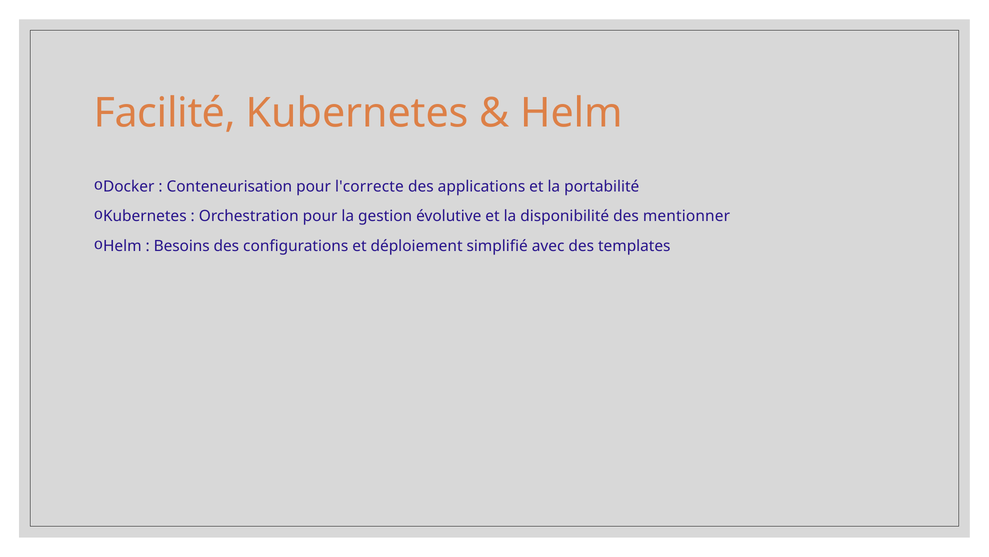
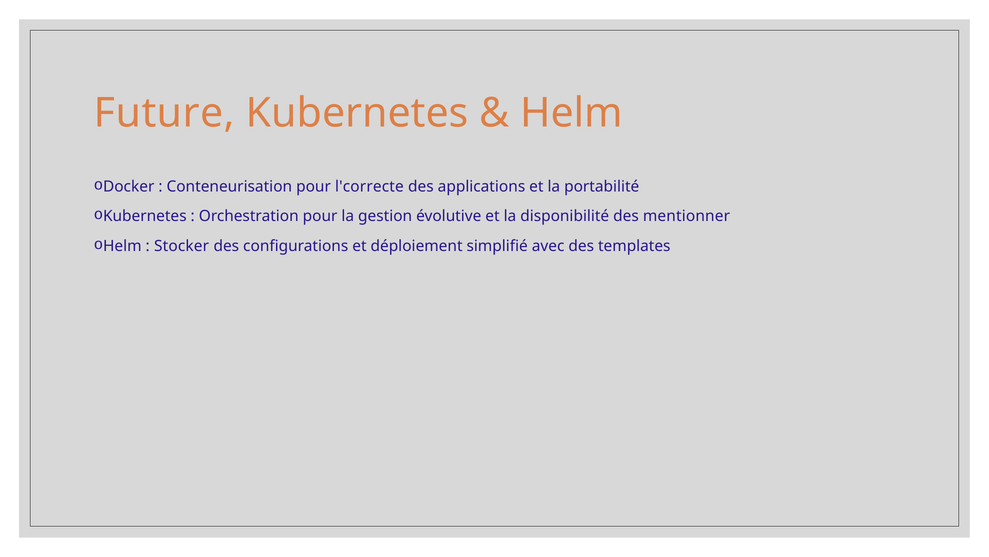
Facilité: Facilité -> Future (164, 113)
Besoins: Besoins -> Stocker (182, 246)
